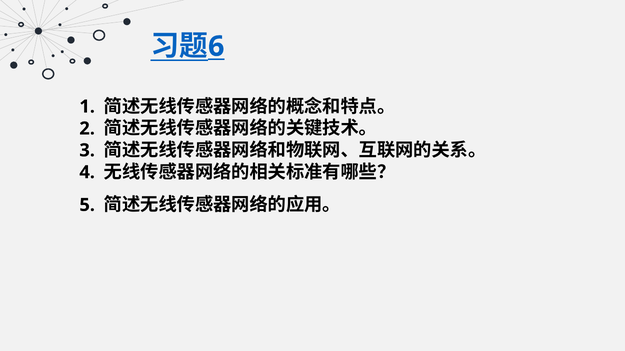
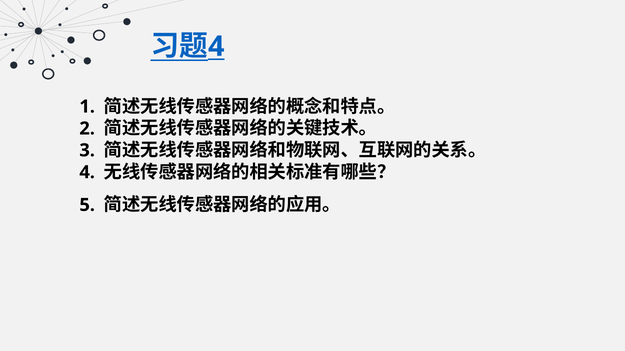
6: 6 -> 4 (216, 46)
